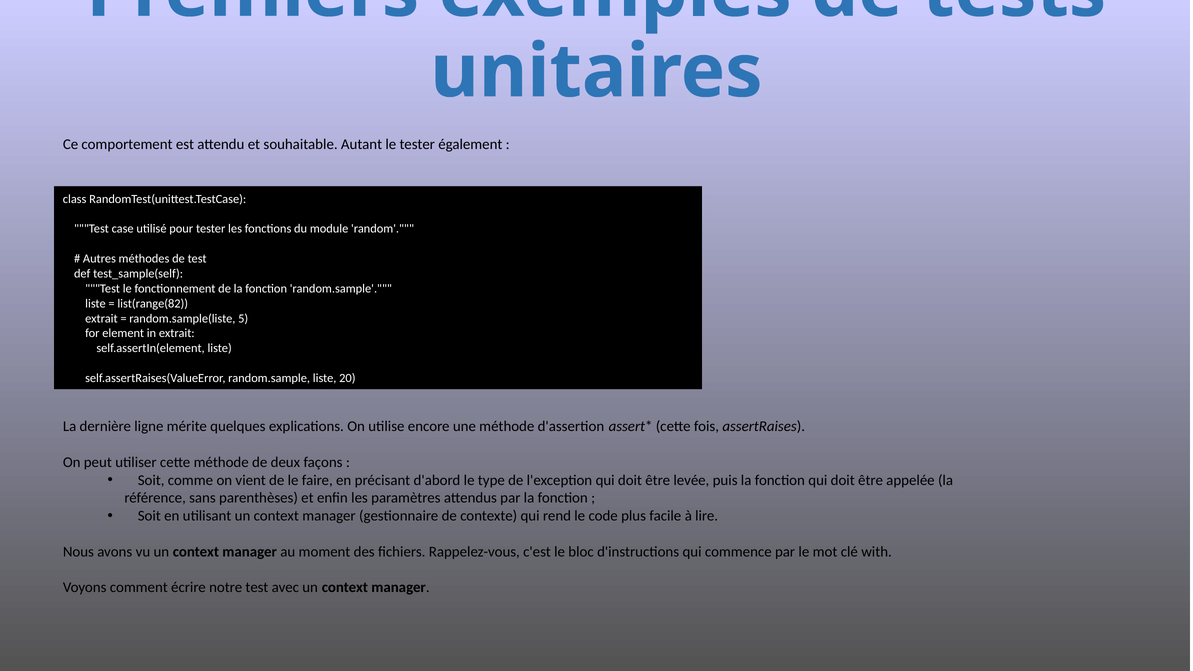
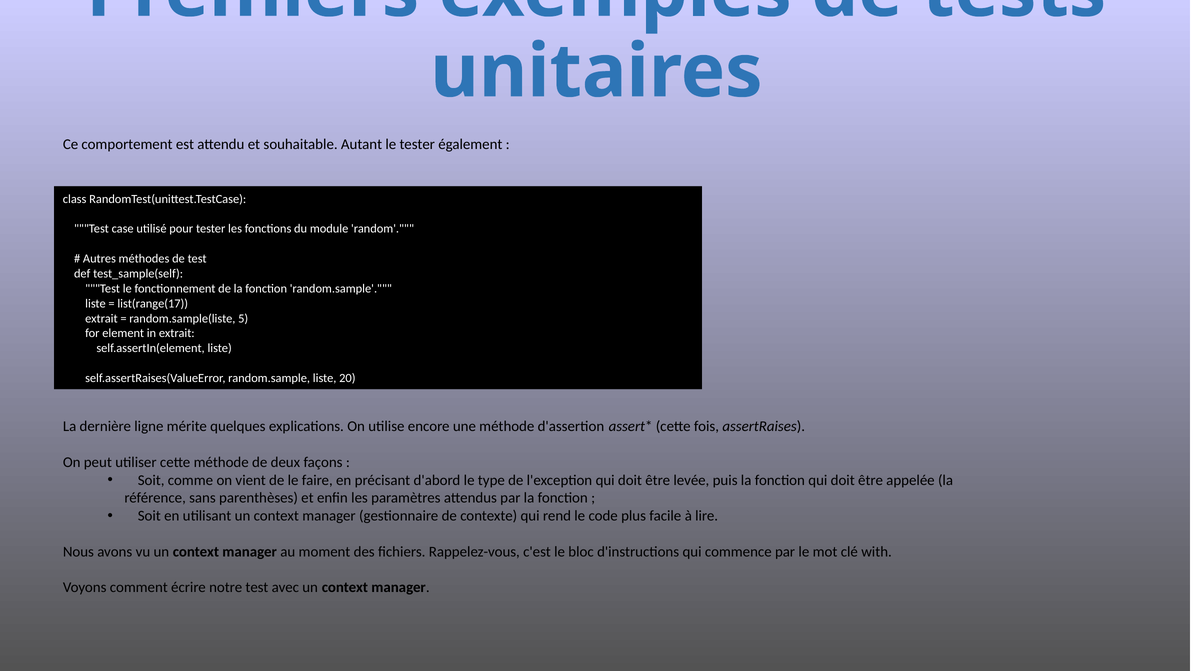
list(range(82: list(range(82 -> list(range(17 (153, 304)
